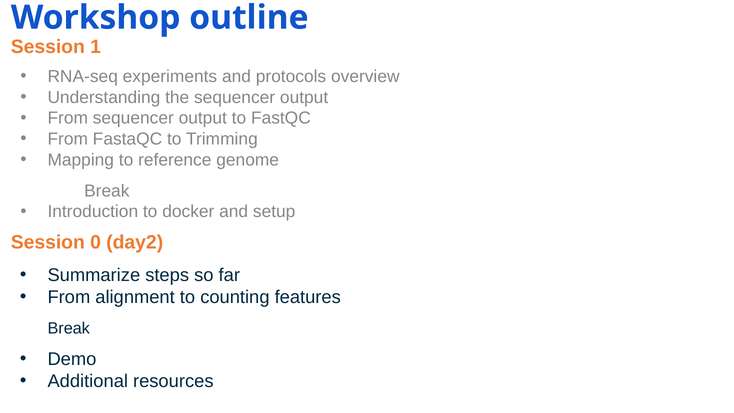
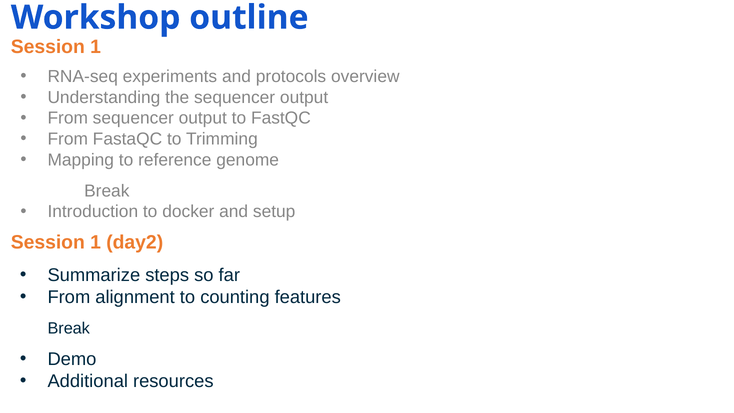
0: 0 -> 1 (96, 242)
